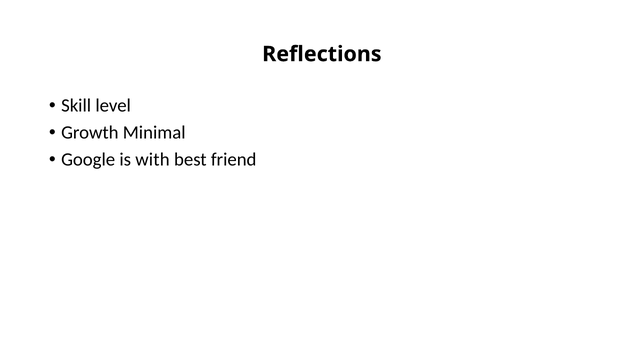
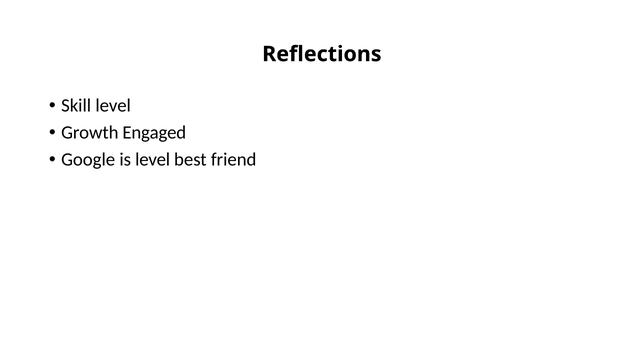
Minimal: Minimal -> Engaged (154, 133)
is with: with -> level (153, 160)
